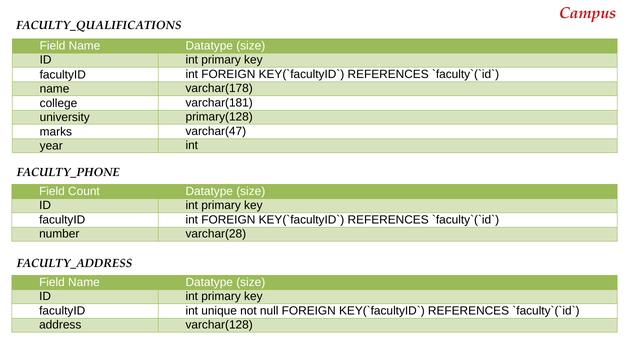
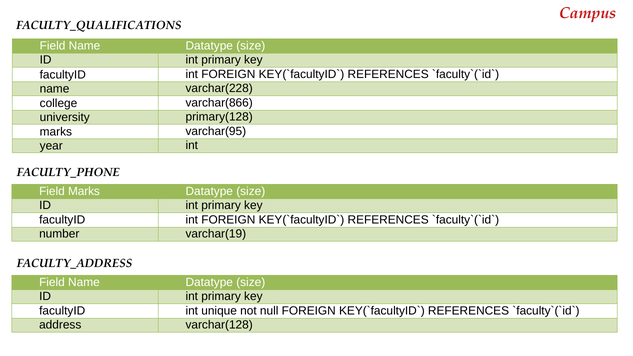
varchar(178: varchar(178 -> varchar(228 (219, 88)
varchar(181: varchar(181 -> varchar(866 (219, 103)
varchar(47: varchar(47 -> varchar(95 (216, 131)
Field Count: Count -> Marks (84, 191)
varchar(28: varchar(28 -> varchar(19 (216, 234)
